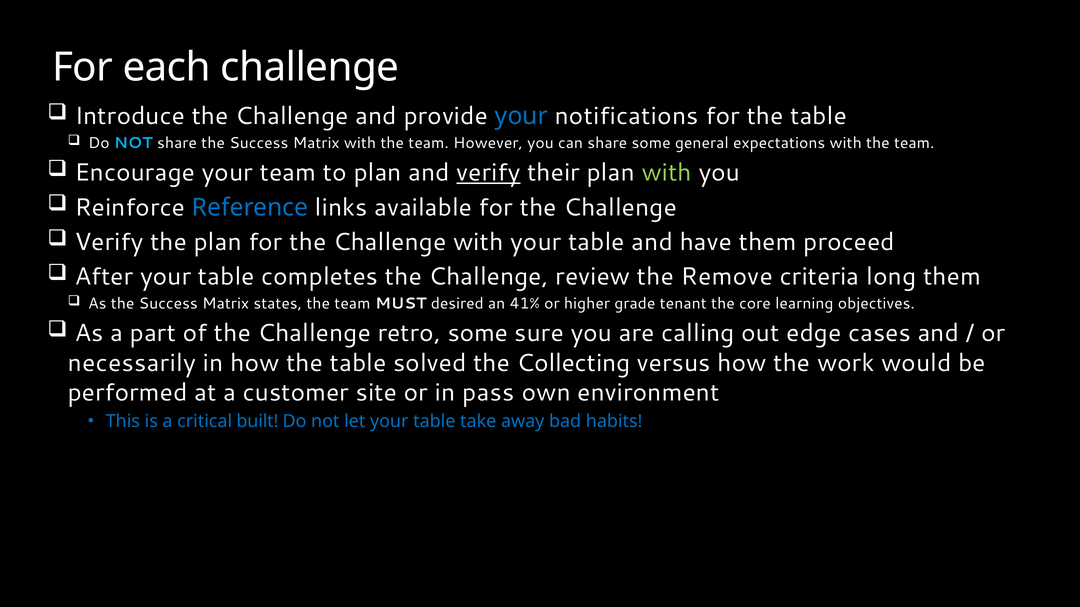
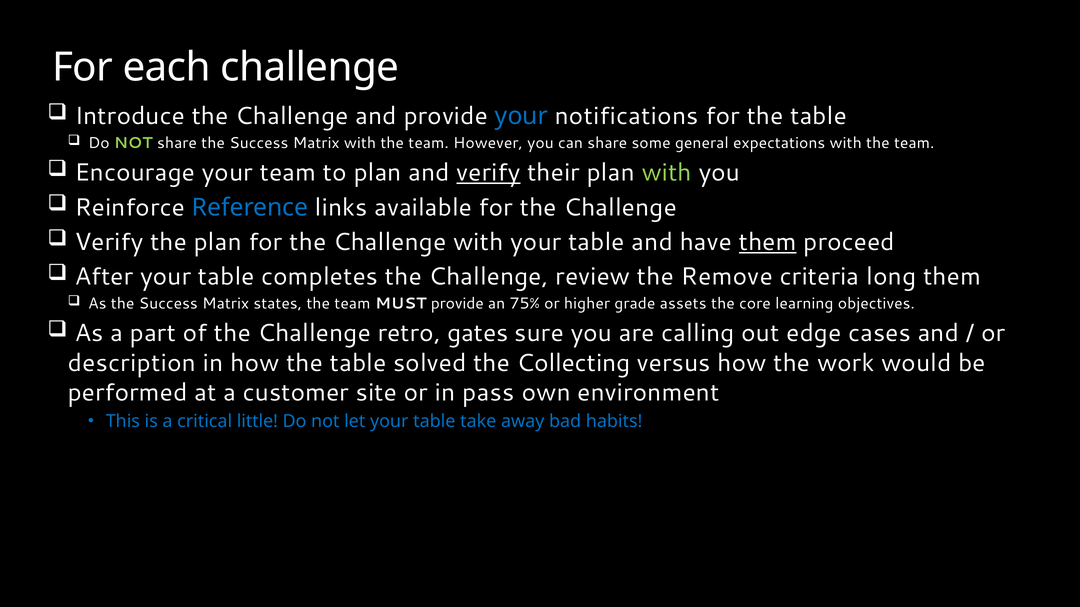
NOT colour: light blue -> light green (133, 143)
them underline: none -> present (768, 242)
MUST desired: desired -> provide (457, 304)
41%: 41% -> 75% (525, 304)
tenant: tenant -> assets (683, 304)
retro some: some -> gates (478, 333)
necessarily: necessarily -> description (132, 363)
built: built -> little (257, 422)
